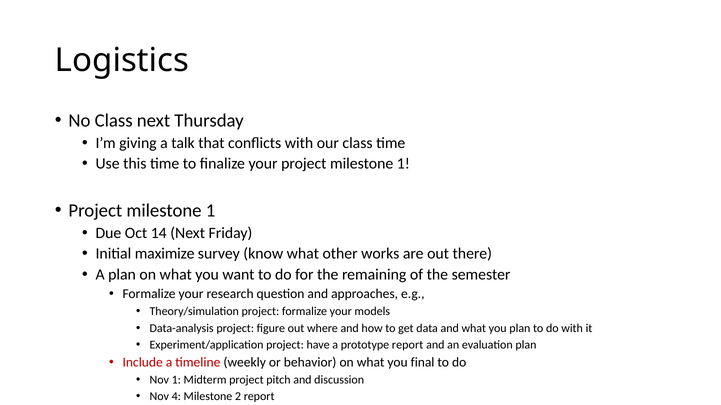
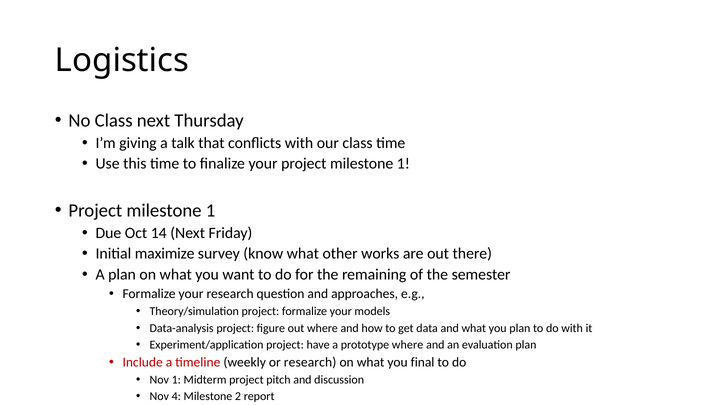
prototype report: report -> where (408, 345)
or behavior: behavior -> research (310, 363)
